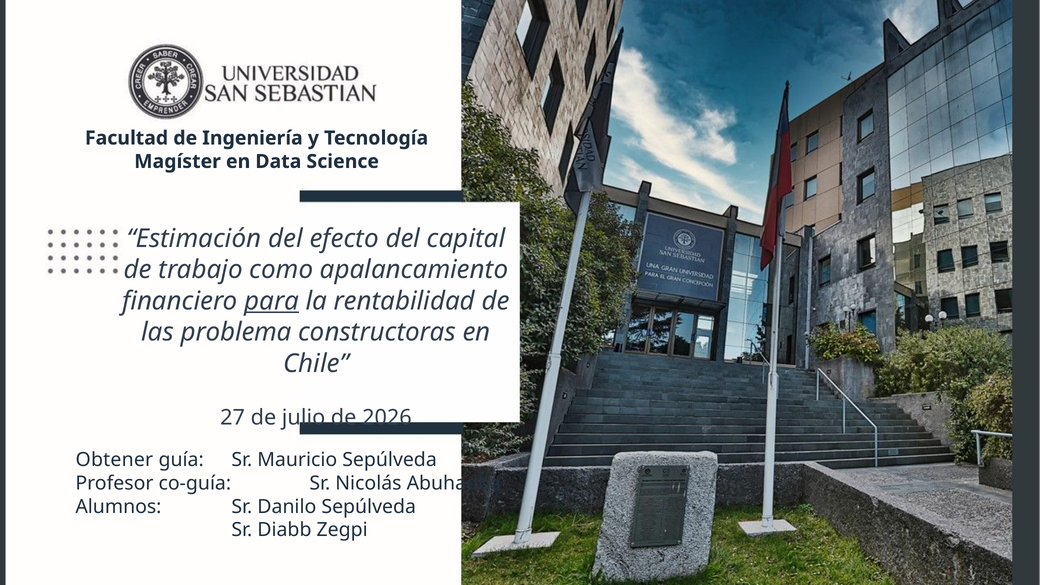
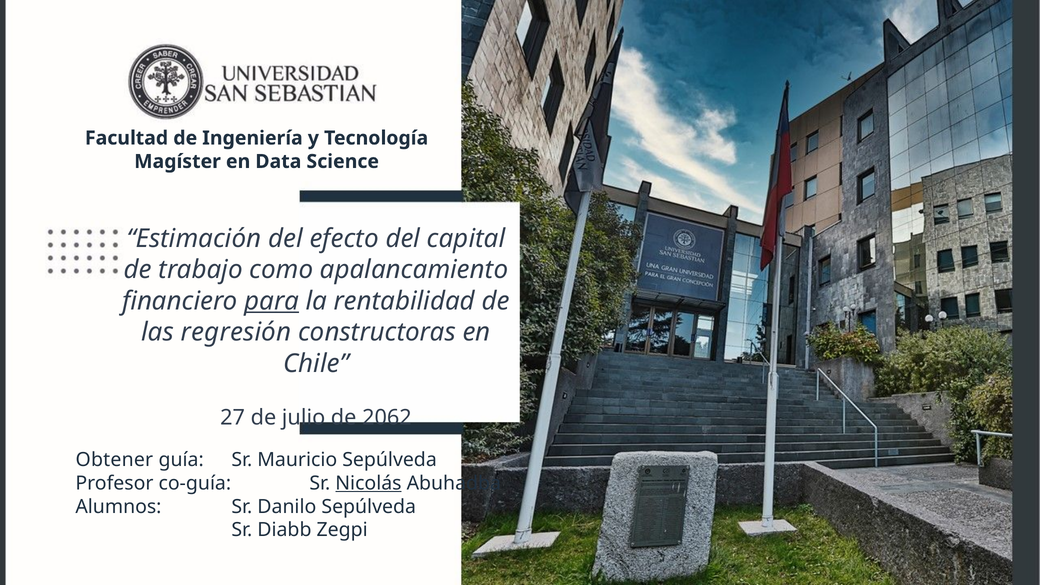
problema: problema -> regresión (236, 332)
2026: 2026 -> 2062 (387, 418)
Nicolás underline: none -> present (368, 483)
